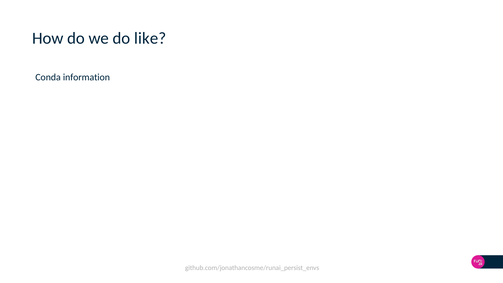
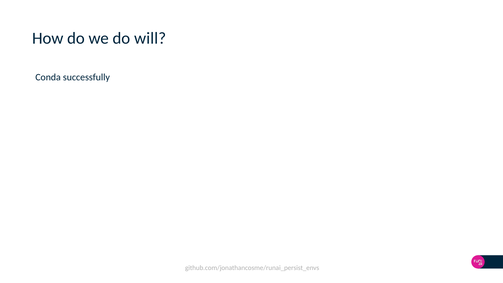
like: like -> will (150, 38)
information: information -> successfully (86, 77)
